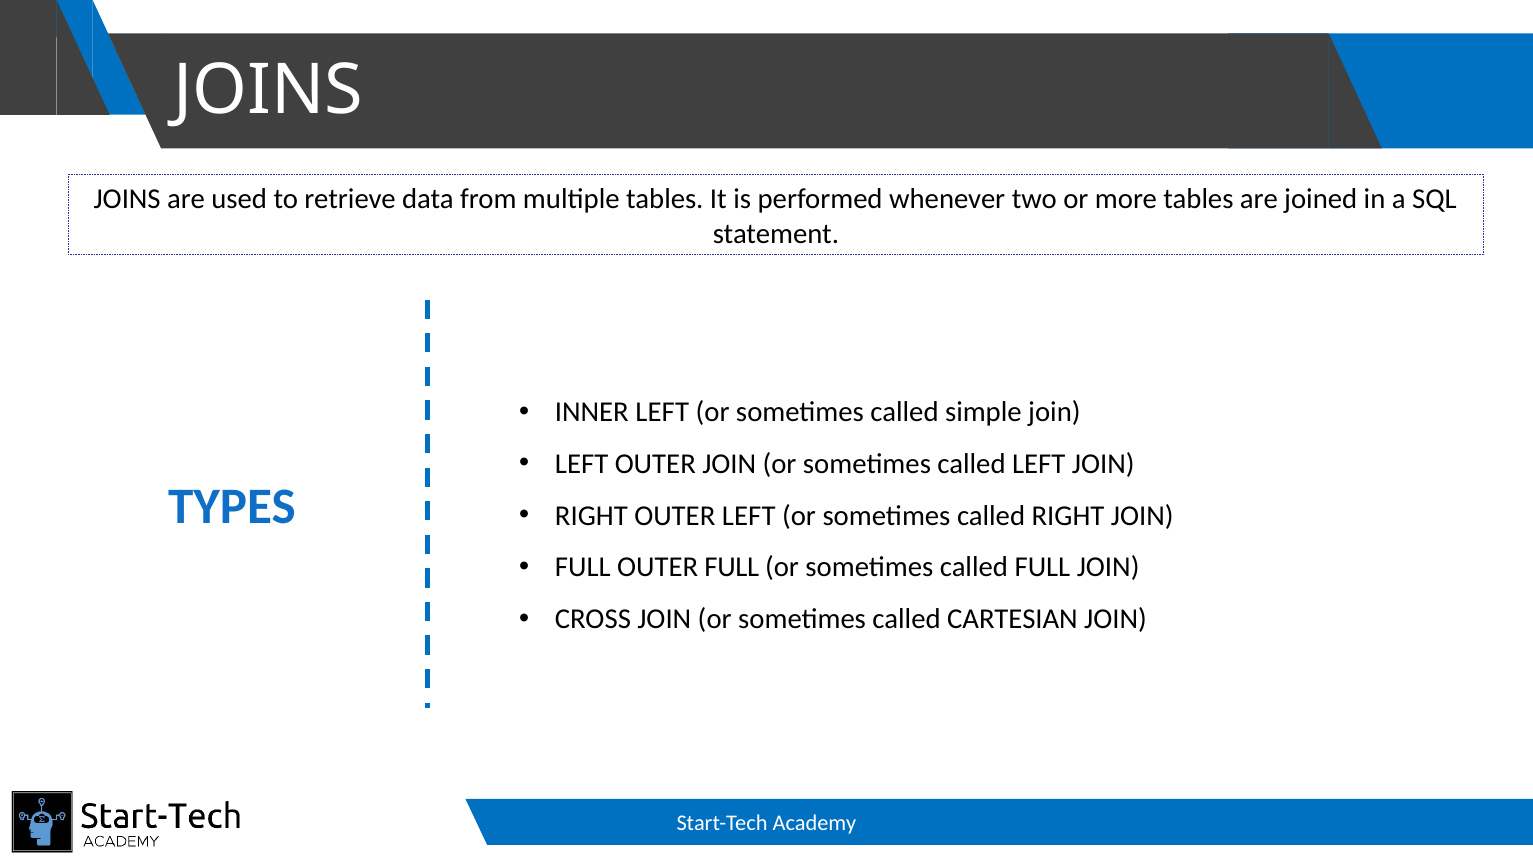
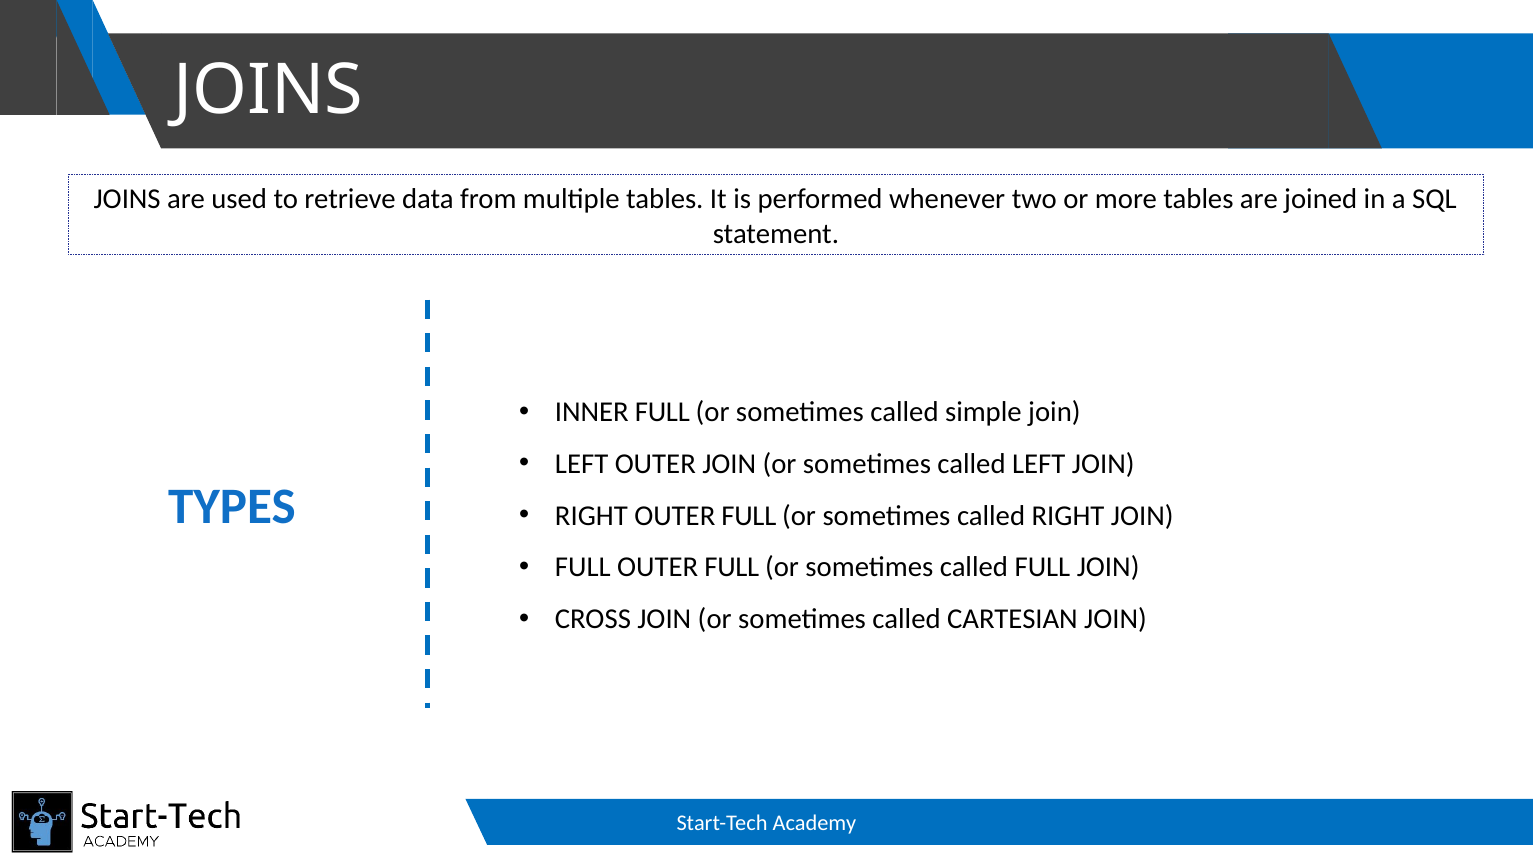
INNER LEFT: LEFT -> FULL (662, 412)
RIGHT OUTER LEFT: LEFT -> FULL (749, 516)
